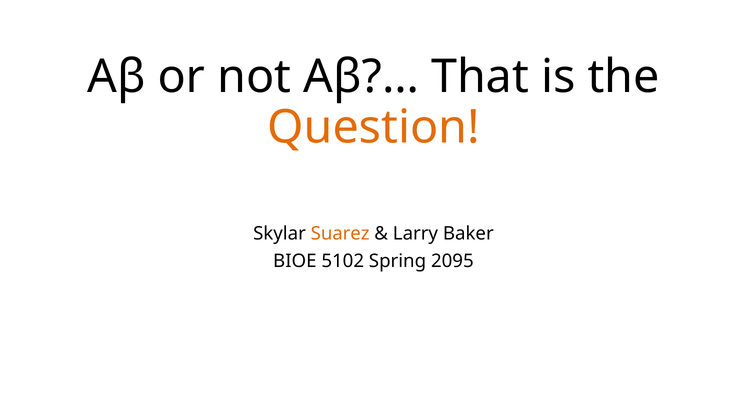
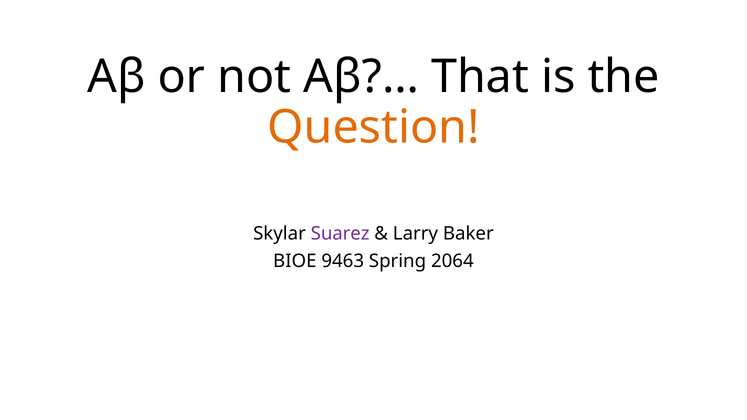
Suarez colour: orange -> purple (340, 233)
5102: 5102 -> 9463 (343, 261)
2095: 2095 -> 2064 (452, 261)
